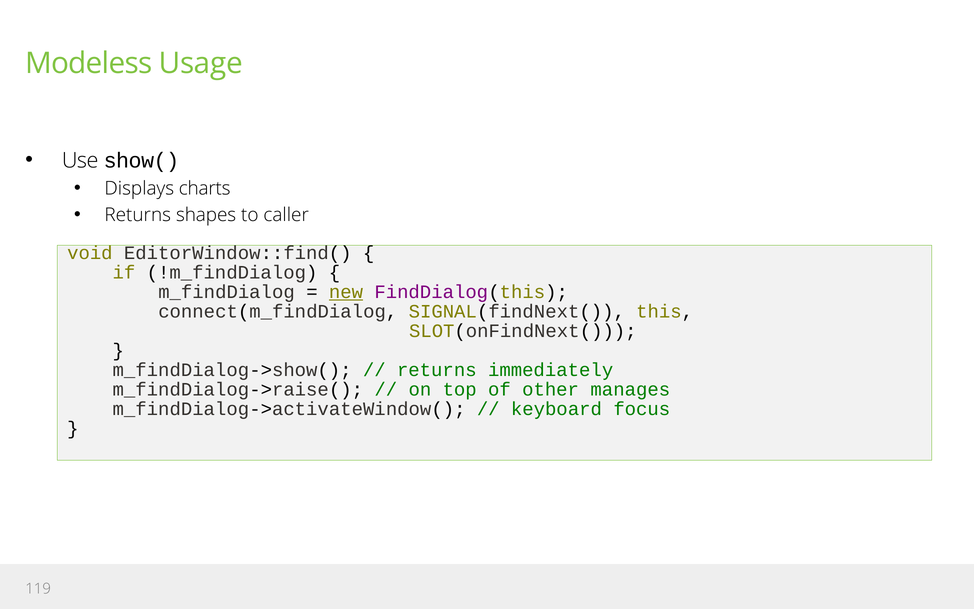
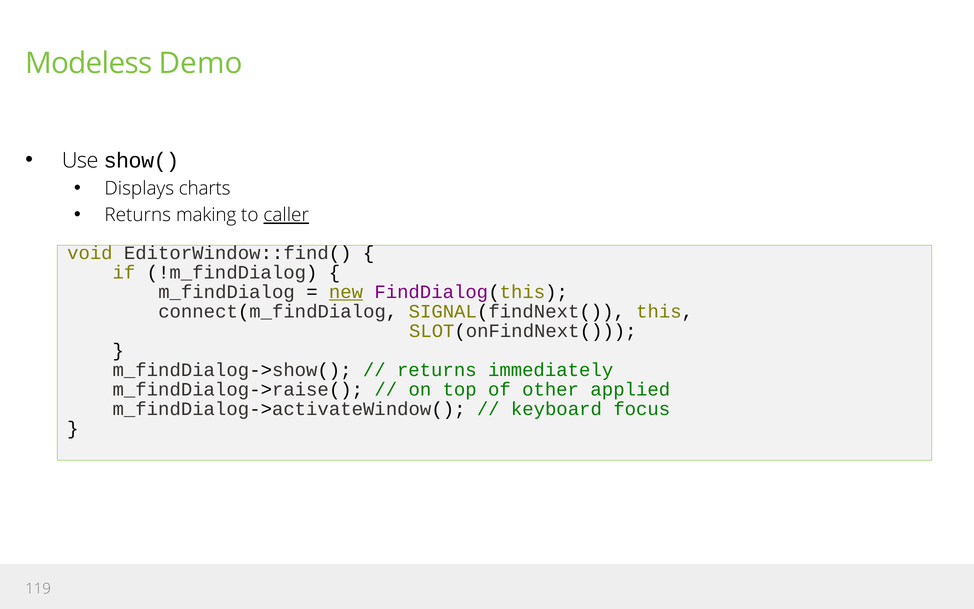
Usage: Usage -> Demo (201, 63)
shapes: shapes -> making (206, 215)
caller underline: none -> present (286, 215)
manages: manages -> applied (630, 389)
